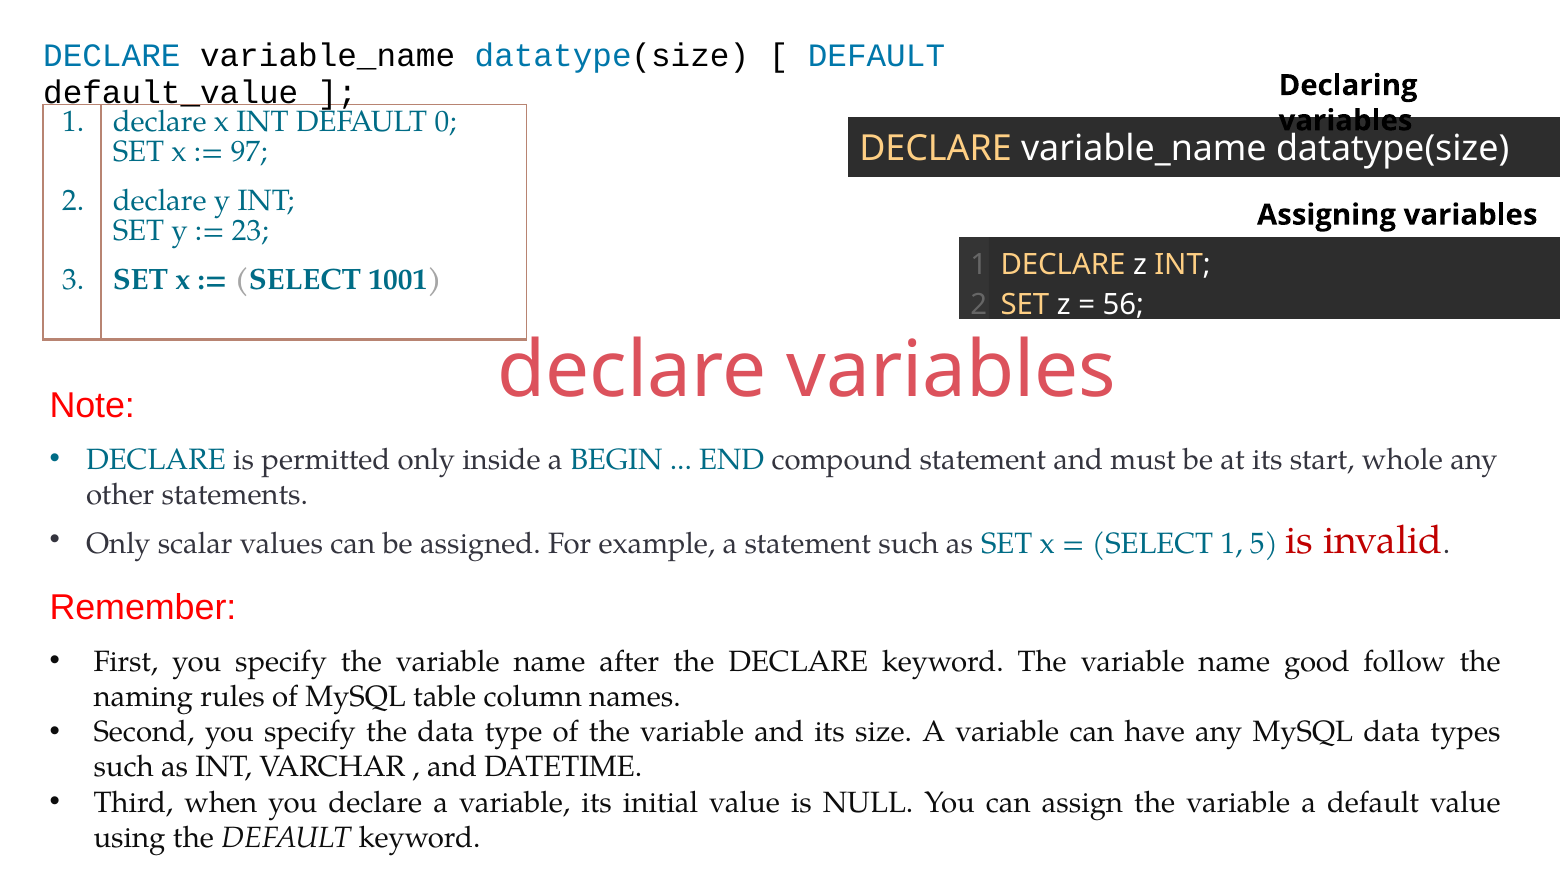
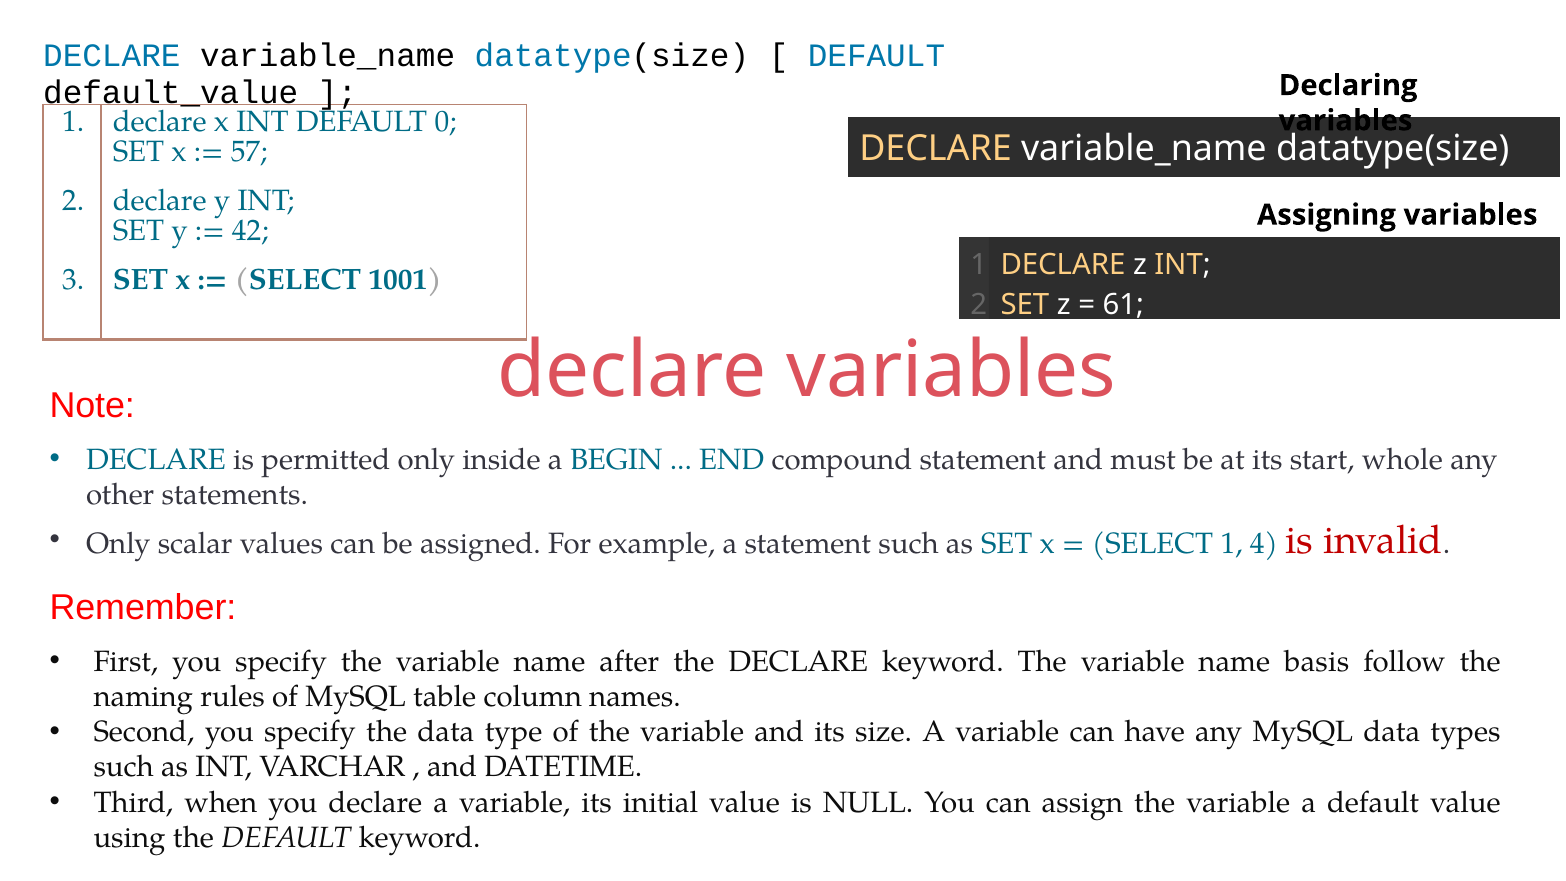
97: 97 -> 57 (249, 152)
23: 23 -> 42 (250, 230)
56: 56 -> 61 (1123, 304)
5: 5 -> 4 (1264, 544)
good: good -> basis (1317, 661)
